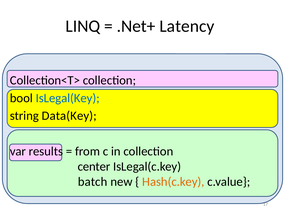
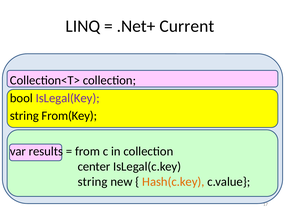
Latency: Latency -> Current (187, 26)
IsLegal(Key colour: blue -> purple (68, 98)
Data(Key: Data(Key -> From(Key (69, 116)
batch: batch -> string (93, 182)
